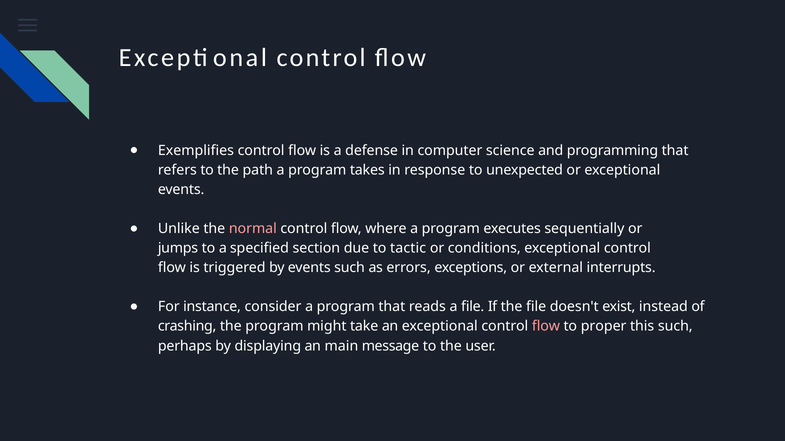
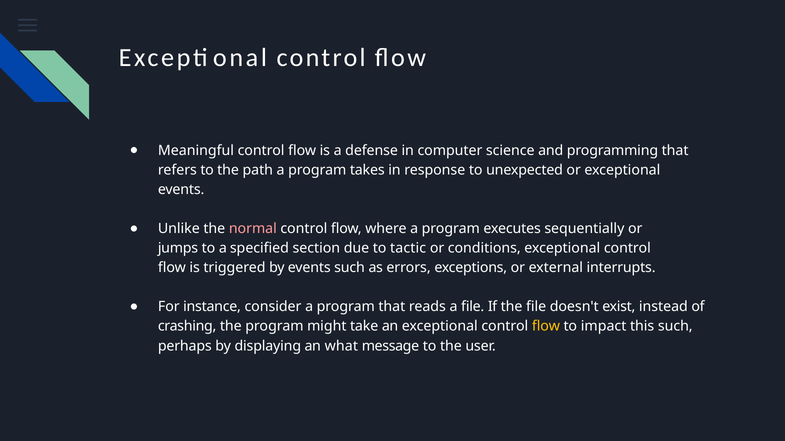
Exempliﬁes: Exempliﬁes -> Meaningful (196, 151)
ﬂow colour: pink -> yellow (546, 327)
proper: proper -> impact (604, 327)
main: main -> what (341, 346)
